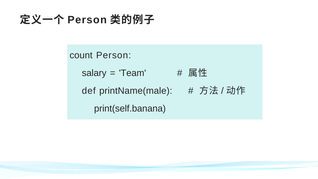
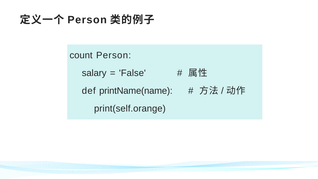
Team: Team -> False (132, 73)
printName(male: printName(male -> printName(name (136, 91)
print(self.banana: print(self.banana -> print(self.orange (130, 108)
